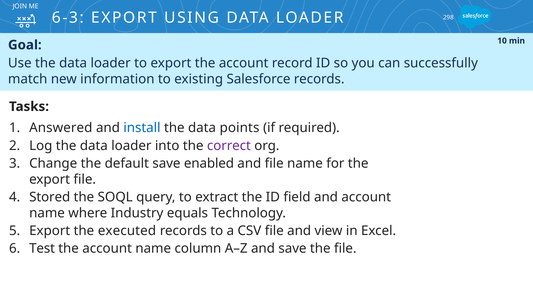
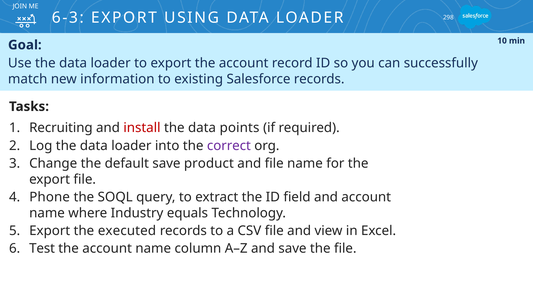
Answered: Answered -> Recruiting (61, 128)
install colour: blue -> red (142, 128)
enabled: enabled -> product (209, 163)
Stored: Stored -> Phone (50, 197)
